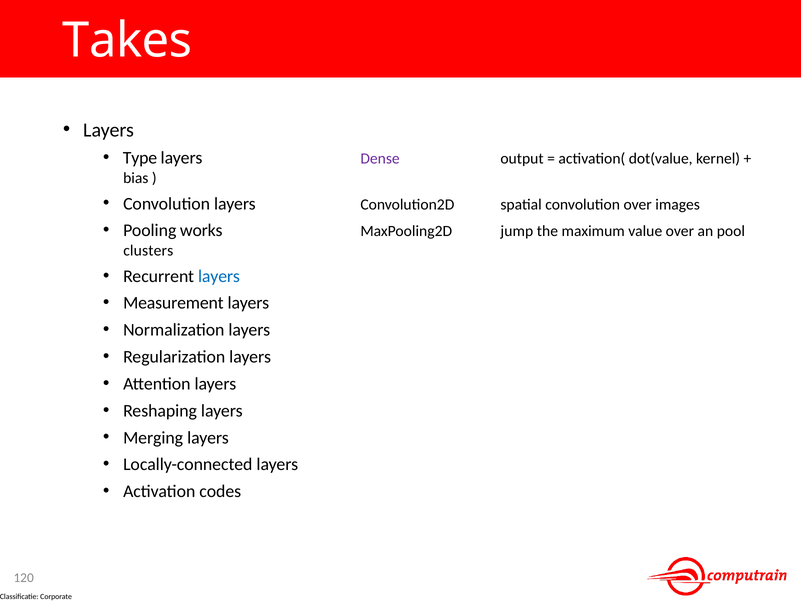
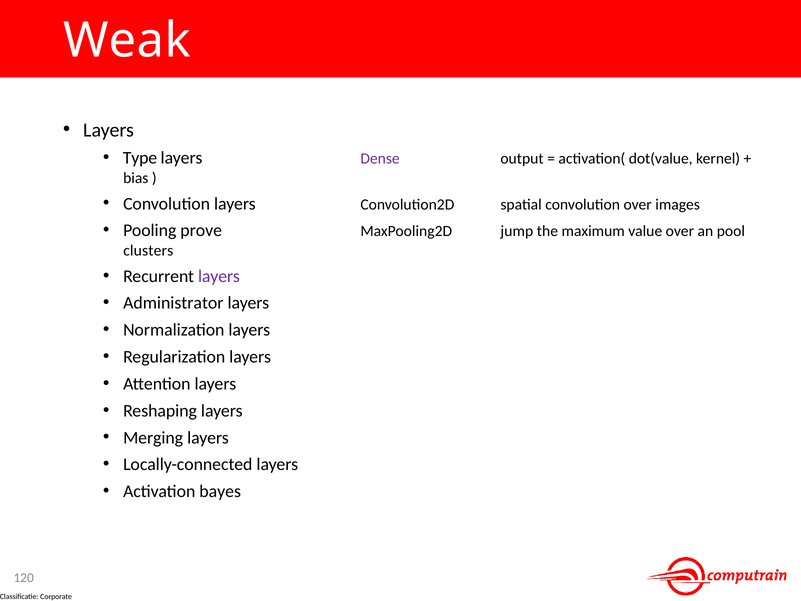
Takes: Takes -> Weak (127, 41)
works: works -> prove (201, 230)
layers colour: blue -> purple (219, 276)
Measurement: Measurement -> Administrator (173, 303)
codes: codes -> bayes (220, 491)
